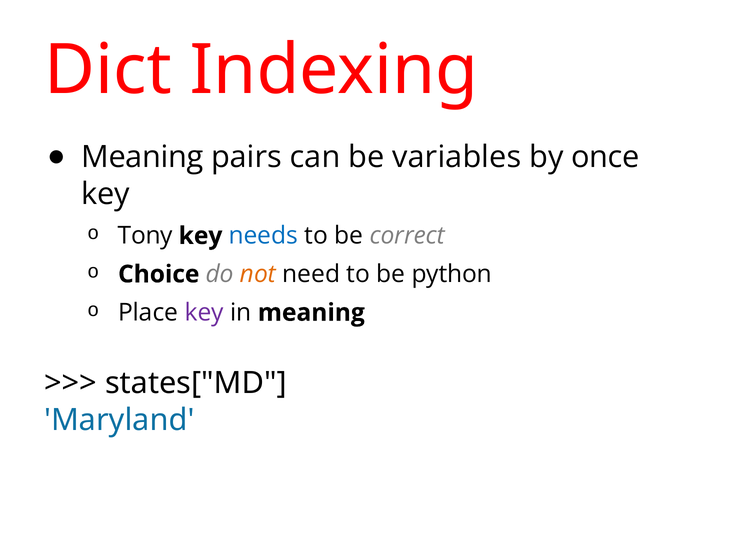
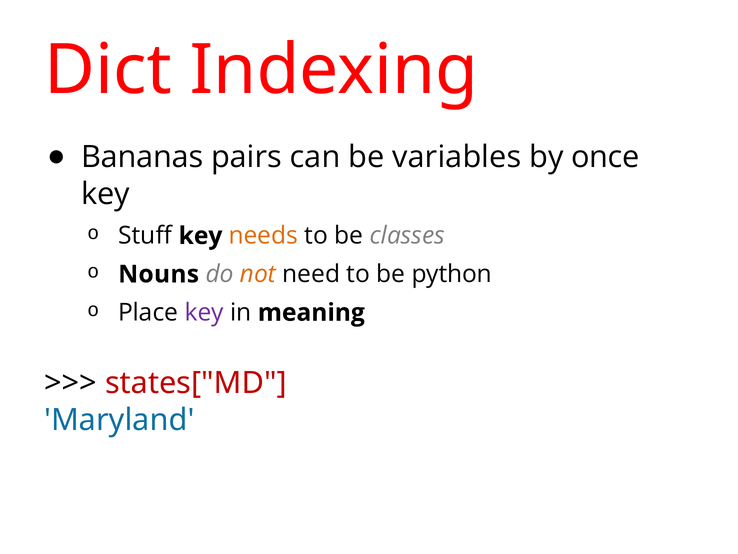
Meaning: Meaning -> Bananas (142, 157)
Tony: Tony -> Stuff (145, 236)
needs colour: blue -> orange (263, 236)
correct: correct -> classes (407, 236)
Choice: Choice -> Nouns (159, 274)
states["MD colour: black -> red (196, 383)
